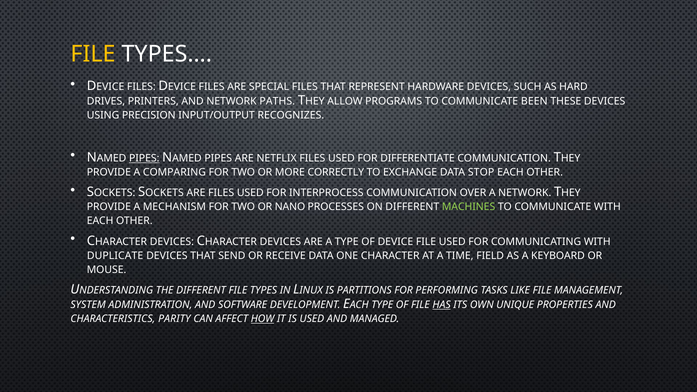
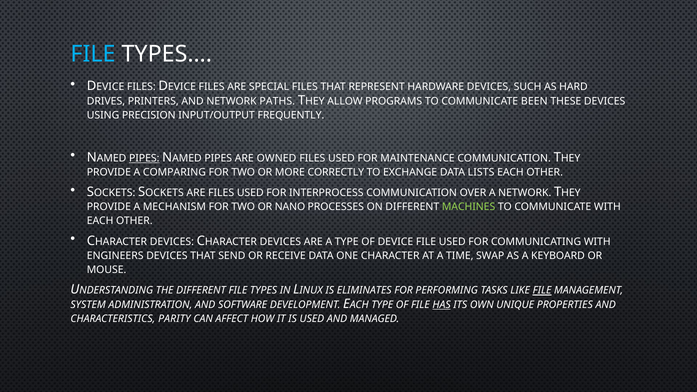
FILE colour: yellow -> light blue (93, 54)
RECOGNIZES: RECOGNIZES -> FREQUENTLY (291, 115)
NETFLIX: NETFLIX -> OWNED (277, 158)
DIFFERENTIATE: DIFFERENTIATE -> MAINTENANCE (417, 158)
STOP: STOP -> LISTS (481, 172)
DUPLICATE: DUPLICATE -> ENGINEERS (115, 256)
FIELD: FIELD -> SWAP (490, 256)
PARTITIONS: PARTITIONS -> ELIMINATES (364, 291)
FILE underline: none -> present (542, 291)
HOW underline: present -> none (263, 319)
